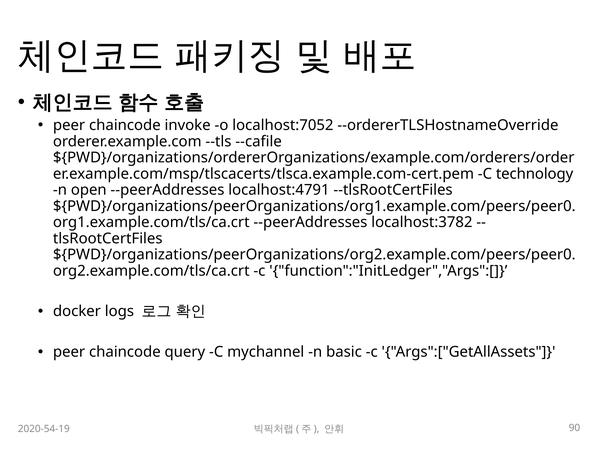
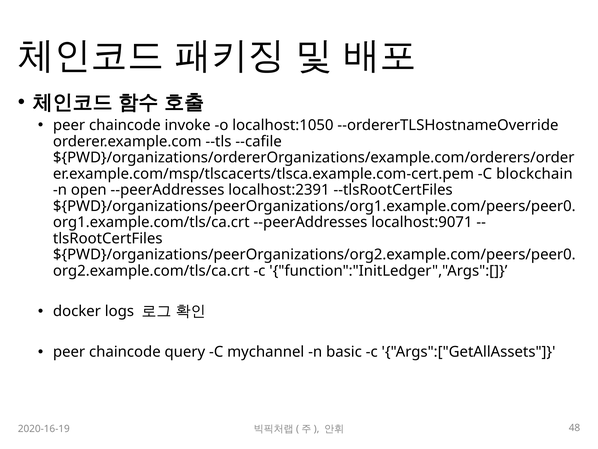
localhost:7052: localhost:7052 -> localhost:1050 (283, 125)
technology: technology -> blockchain (534, 174)
localhost:4791: localhost:4791 -> localhost:2391 (279, 190)
localhost:3782: localhost:3782 -> localhost:9071 (422, 222)
2020-54-19: 2020-54-19 -> 2020-16-19 (44, 428)
90: 90 -> 48 (574, 427)
